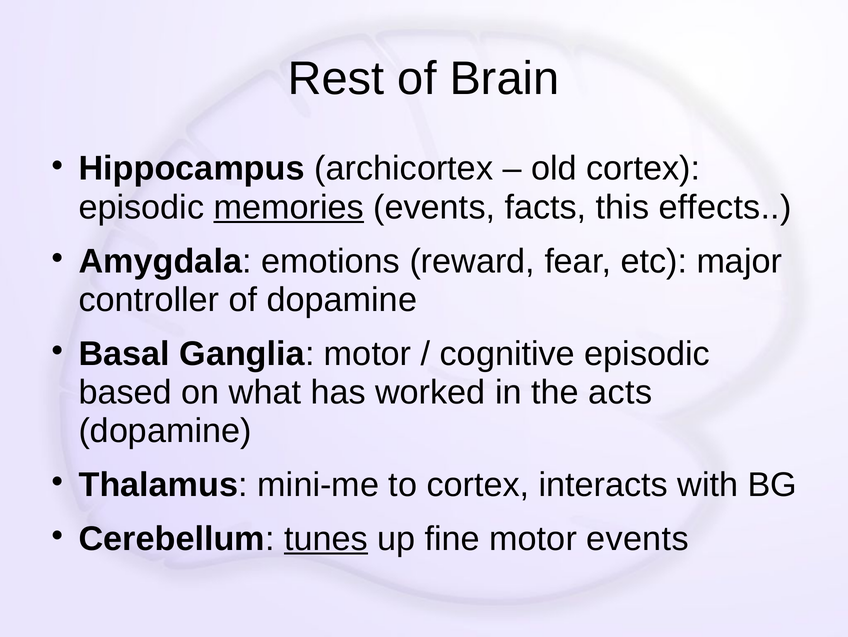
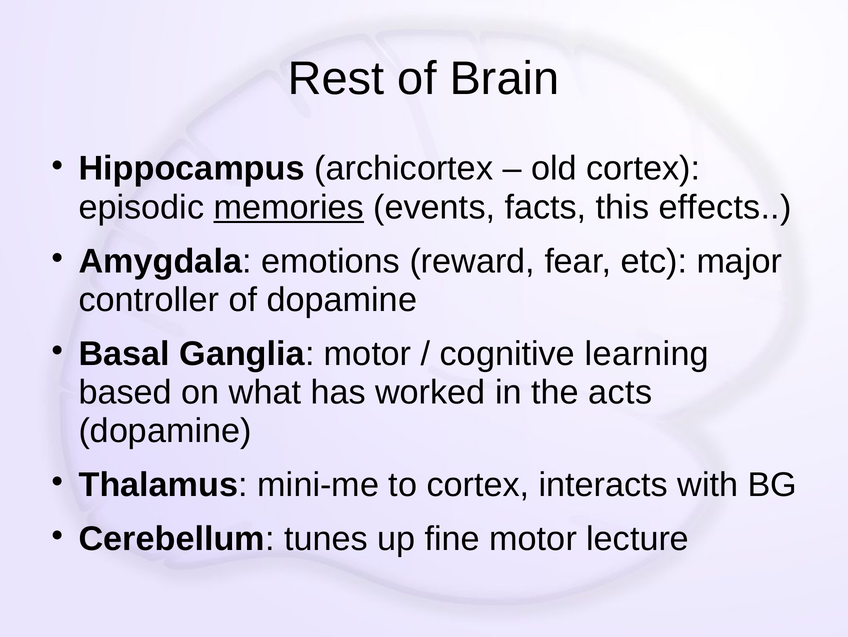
cognitive episodic: episodic -> learning (647, 353)
tunes underline: present -> none (326, 538)
motor events: events -> lecture (638, 538)
